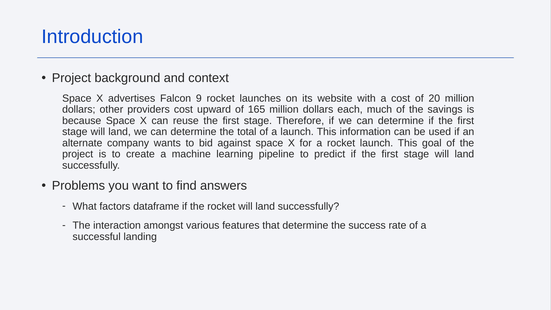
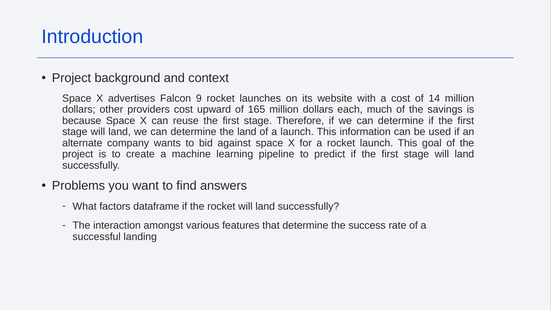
20: 20 -> 14 (434, 98)
the total: total -> land (247, 132)
